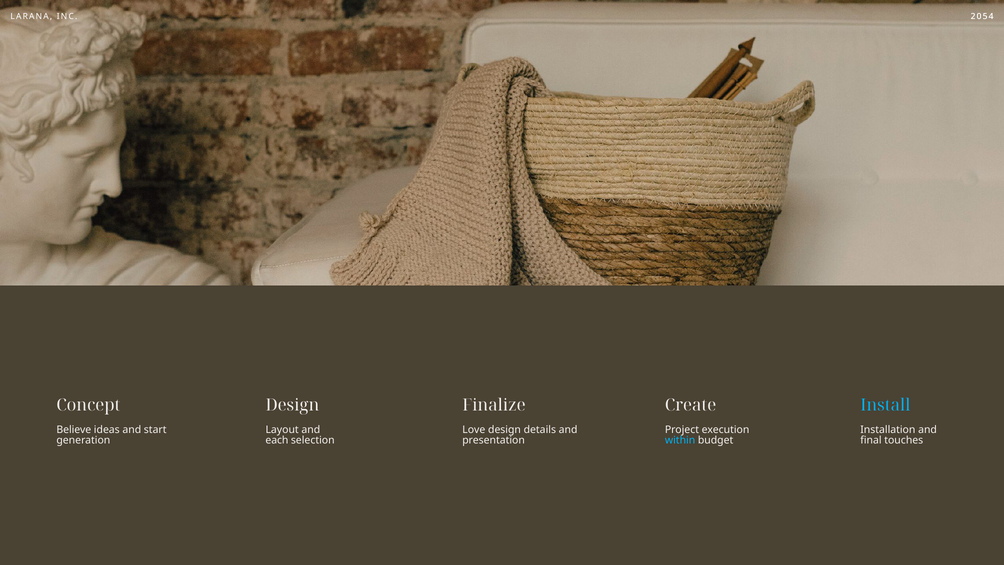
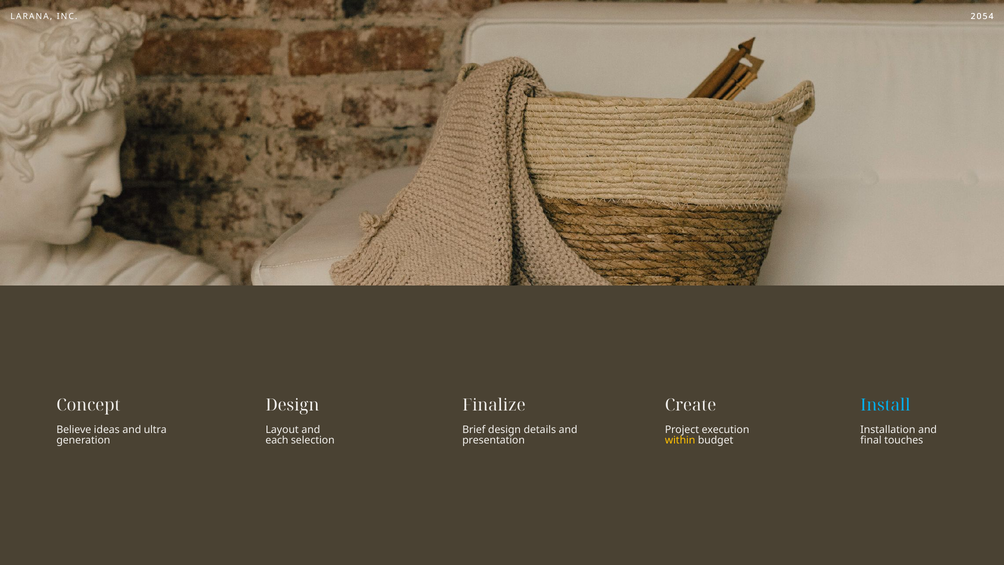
start: start -> ultra (155, 429)
Love: Love -> Brief (474, 429)
within colour: light blue -> yellow (680, 440)
